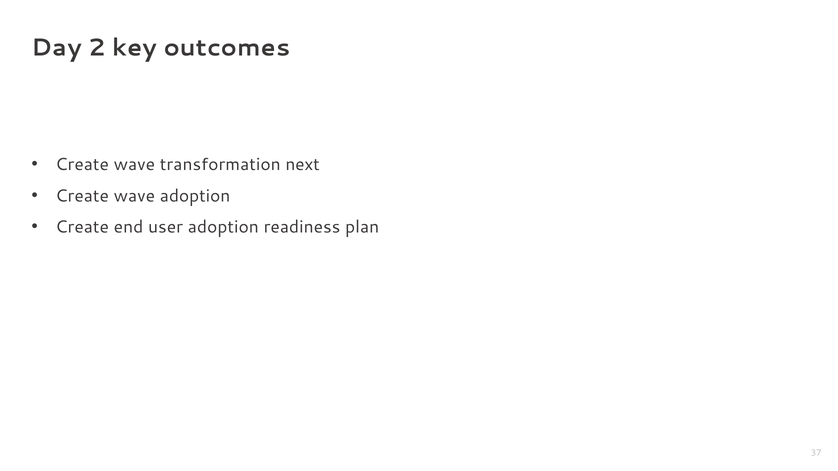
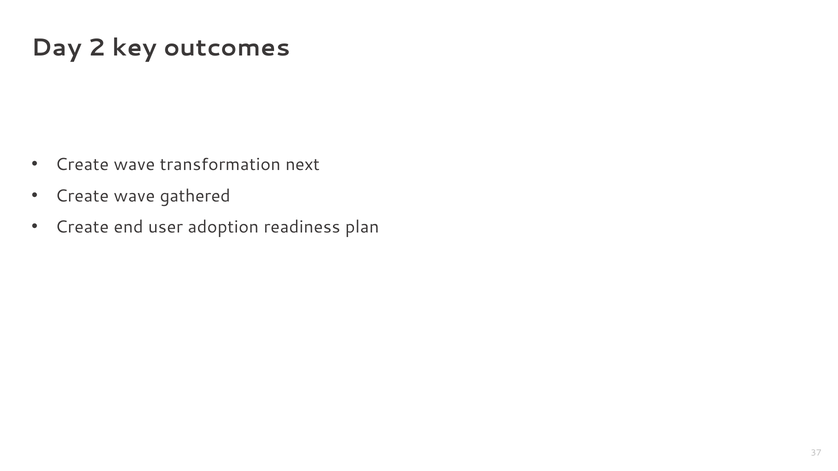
wave adoption: adoption -> gathered (195, 196)
